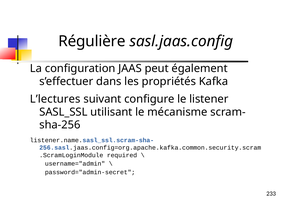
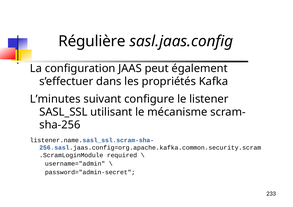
L’lectures: L’lectures -> L’minutes (55, 99)
